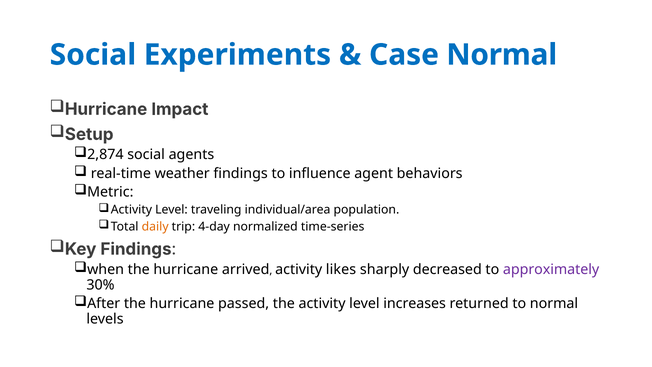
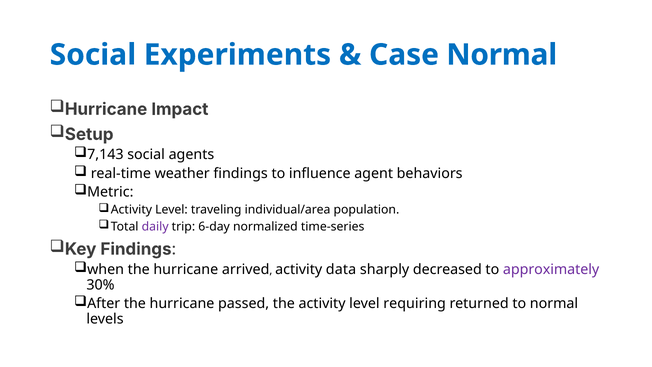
2,874: 2,874 -> 7,143 (105, 155)
daily colour: orange -> purple (155, 226)
4-day: 4-day -> 6-day (214, 226)
likes: likes -> data (341, 269)
increases: increases -> requiring (415, 303)
